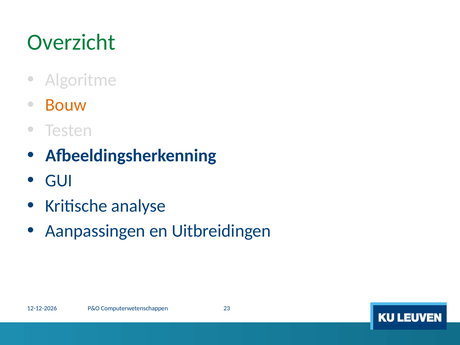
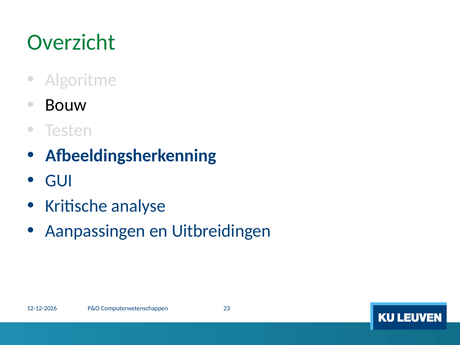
Bouw colour: orange -> black (66, 105)
